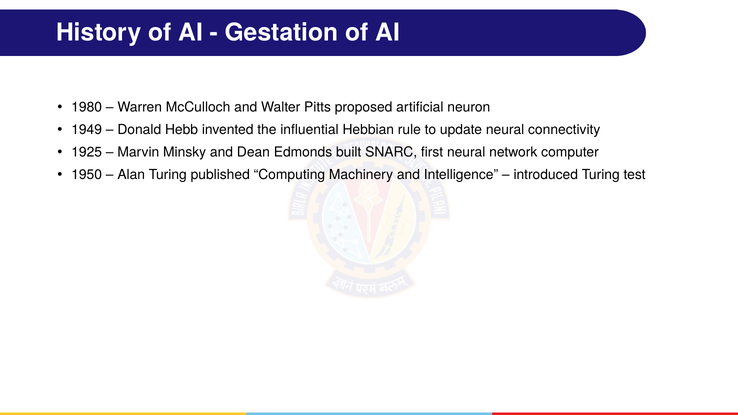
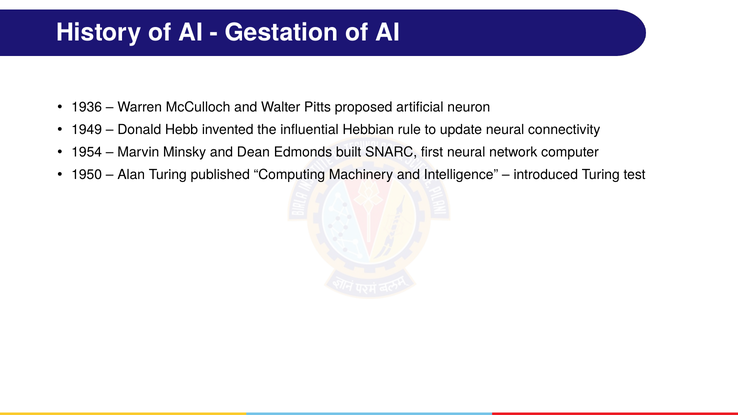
1980: 1980 -> 1936 (87, 107)
1925: 1925 -> 1954 (87, 152)
